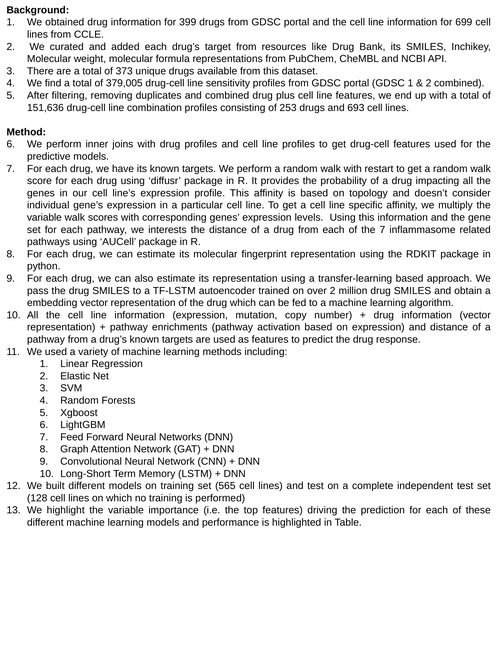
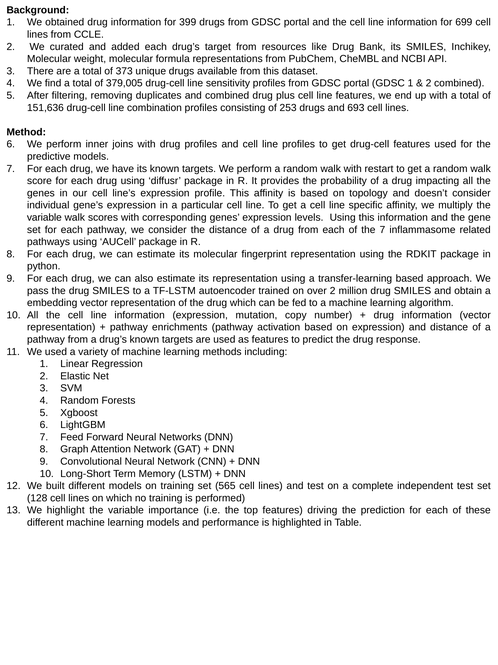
we interests: interests -> consider (167, 229)
